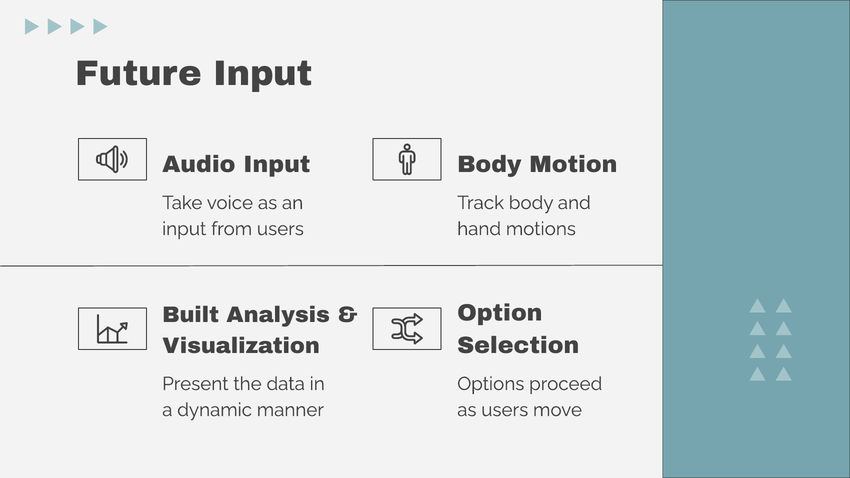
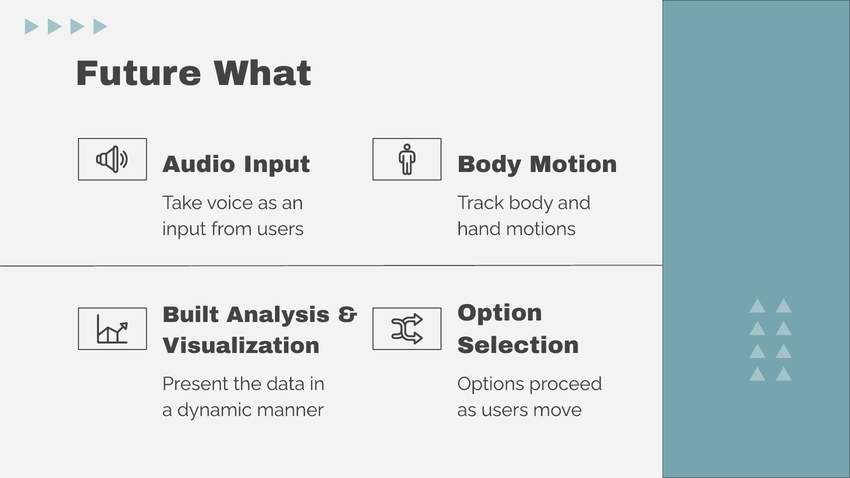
Future Input: Input -> What (263, 74)
